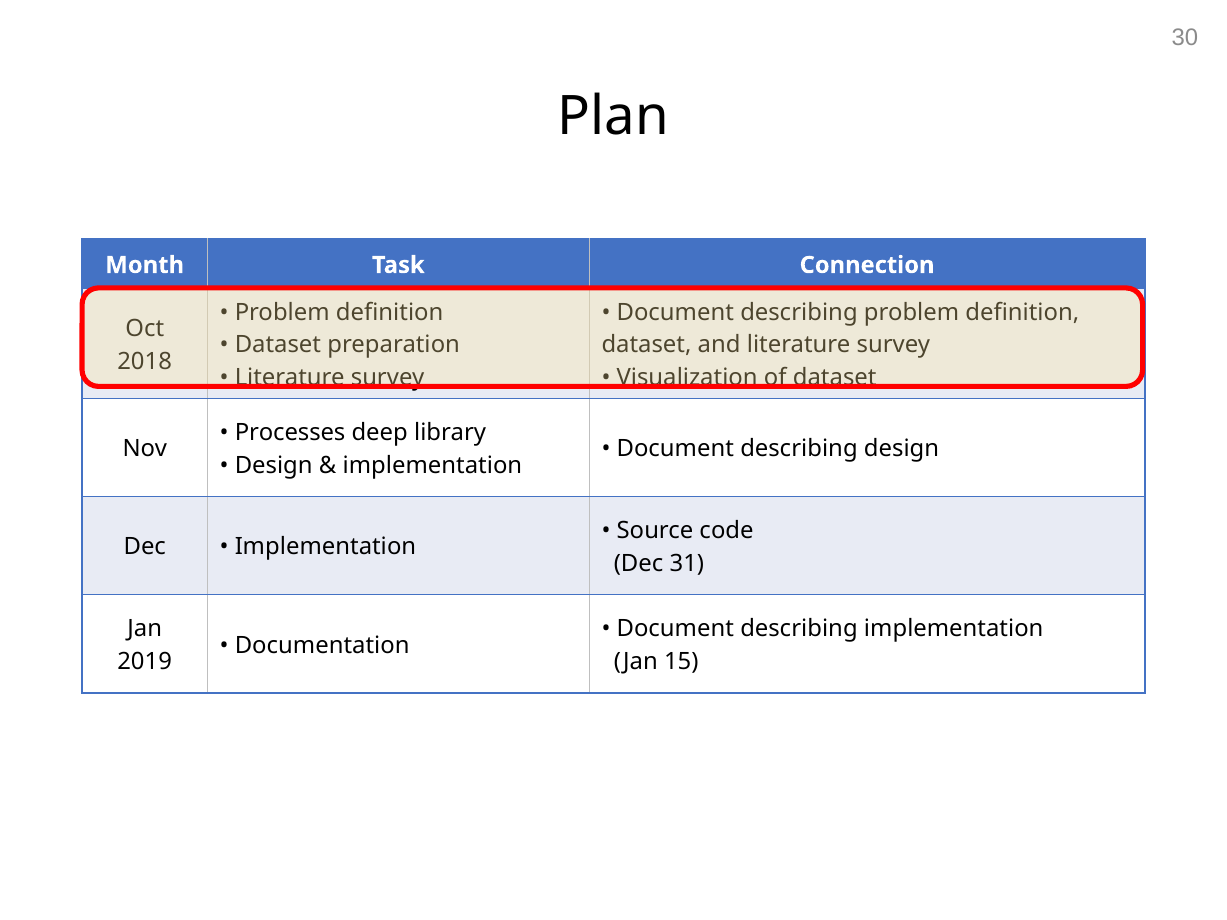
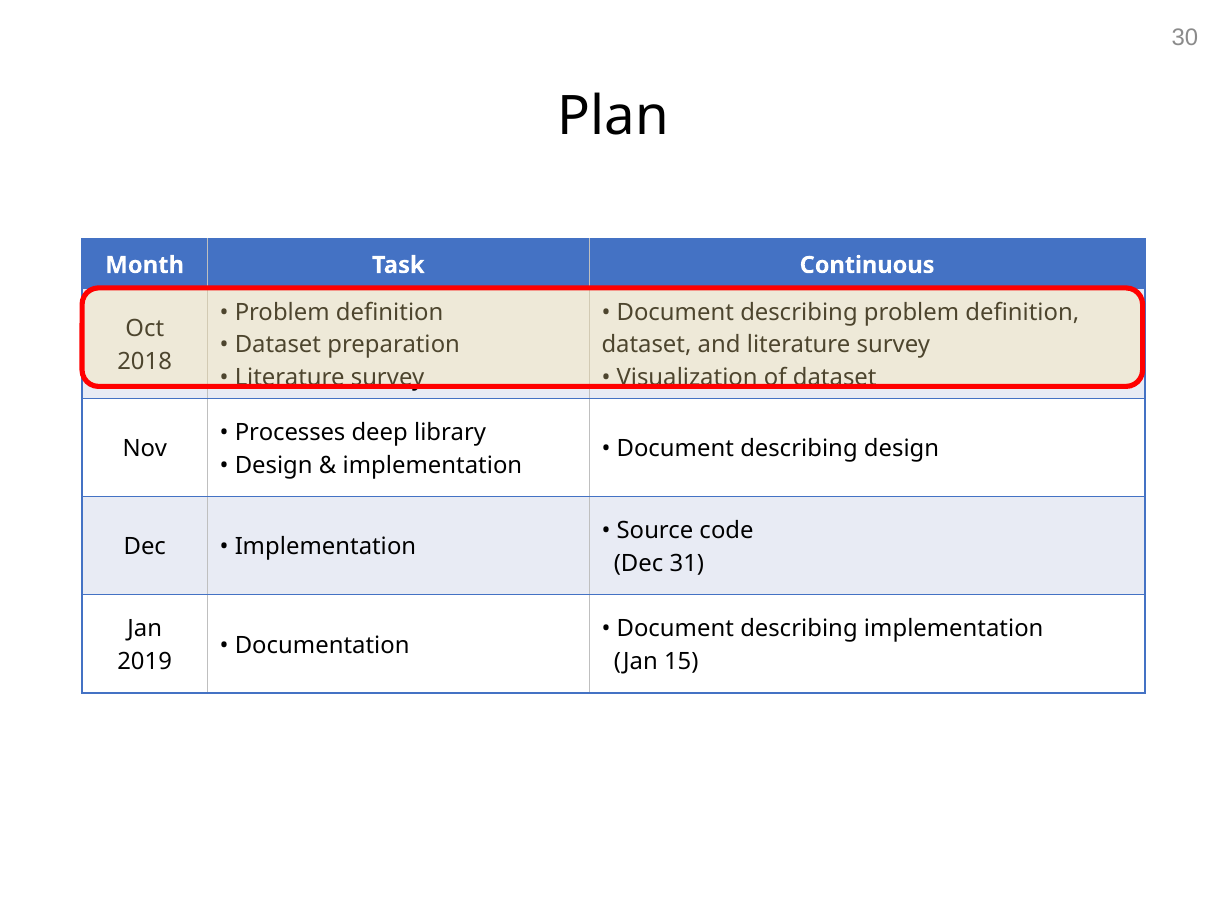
Connection: Connection -> Continuous (867, 265)
